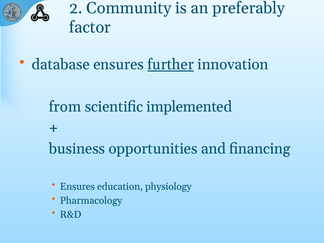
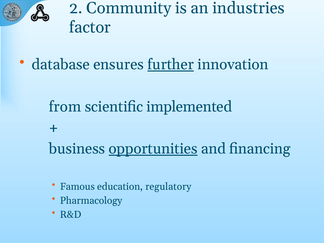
preferably: preferably -> industries (249, 8)
opportunities underline: none -> present (153, 149)
Ensures: Ensures -> Famous (77, 187)
physiology: physiology -> regulatory (168, 187)
